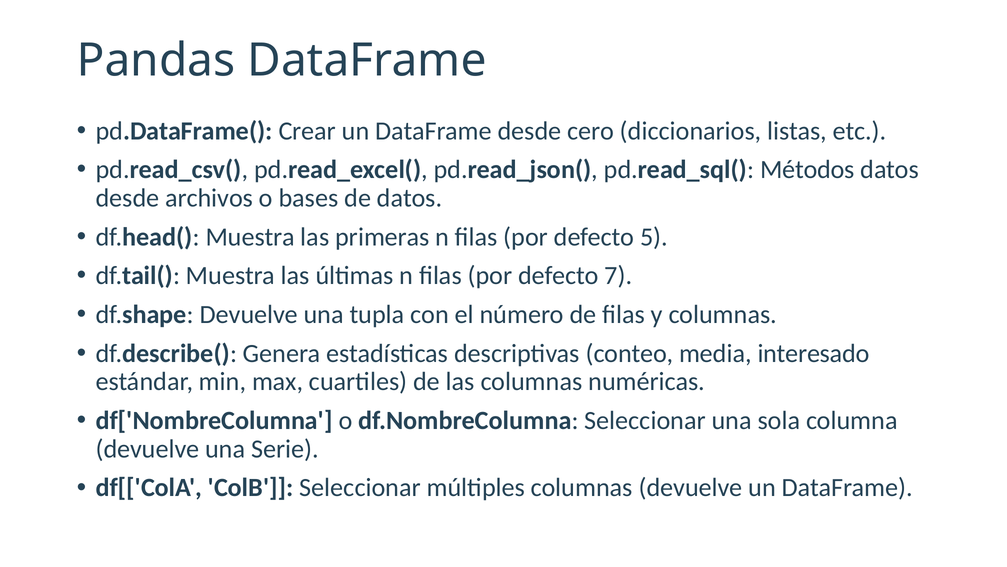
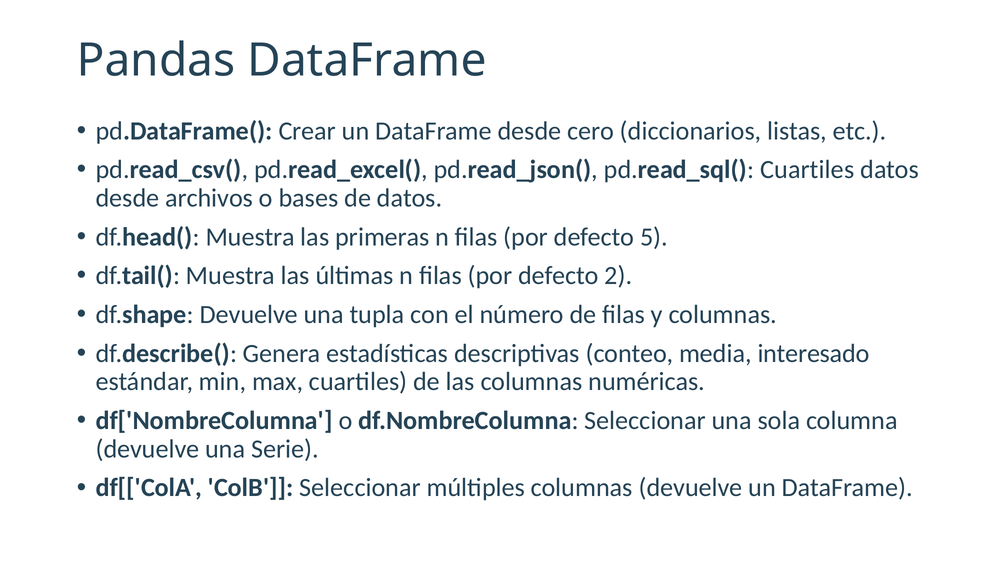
pd.read_sql( Métodos: Métodos -> Cuartiles (807, 170)
7: 7 -> 2 (618, 275)
